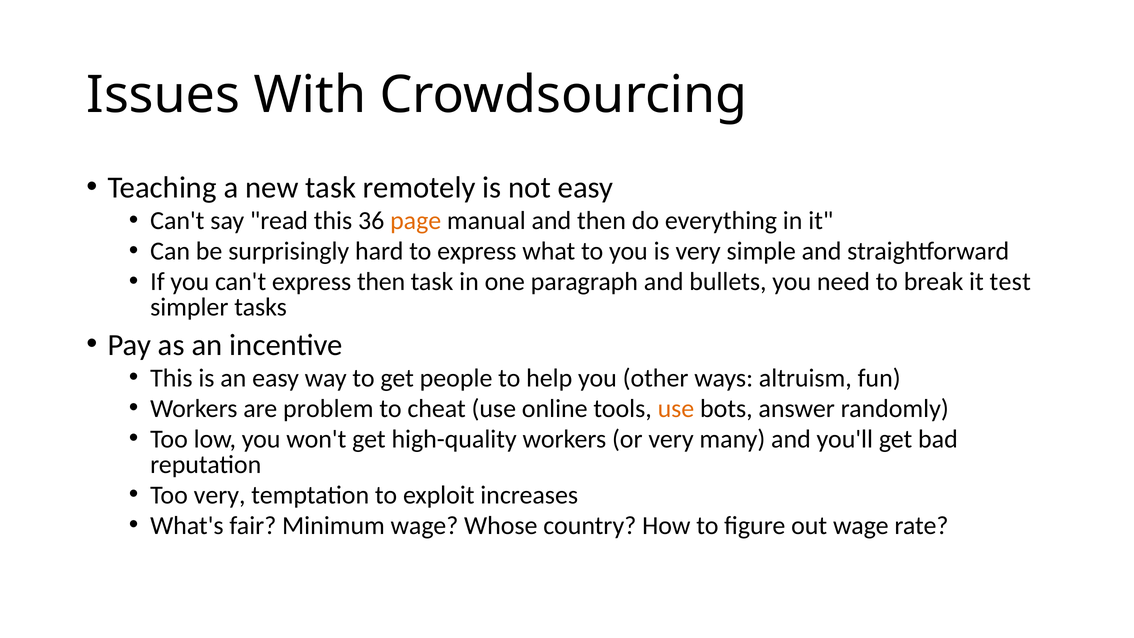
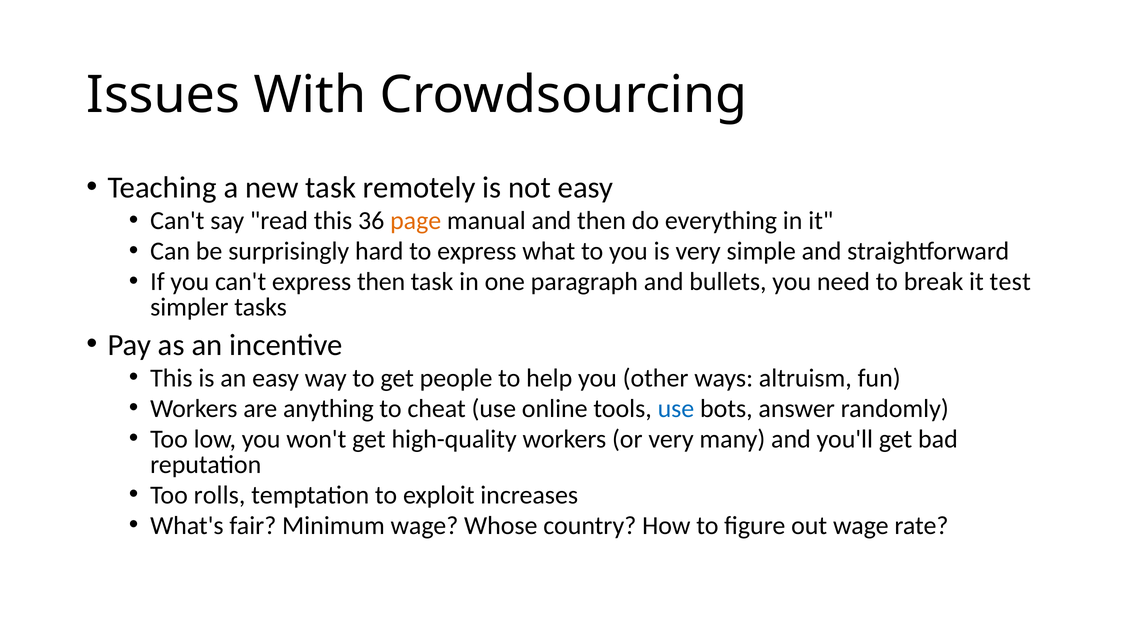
problem: problem -> anything (328, 409)
use colour: orange -> blue (676, 409)
Too very: very -> rolls (220, 495)
